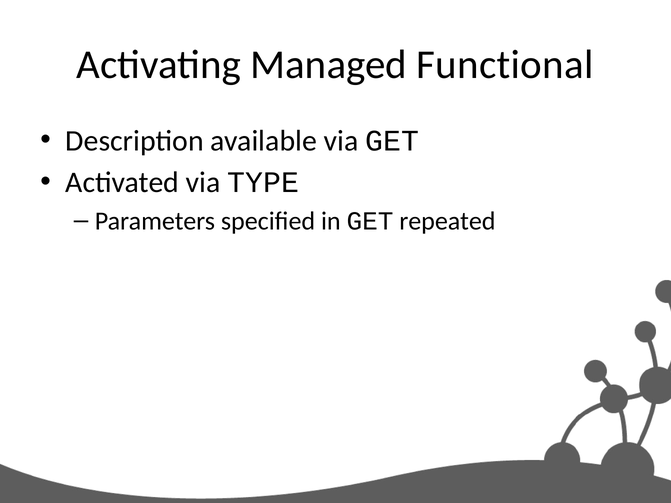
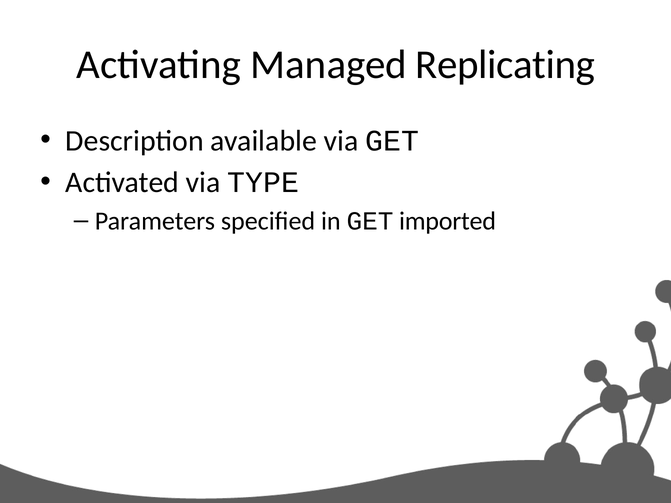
Functional: Functional -> Replicating (505, 65)
repeated: repeated -> imported (448, 221)
